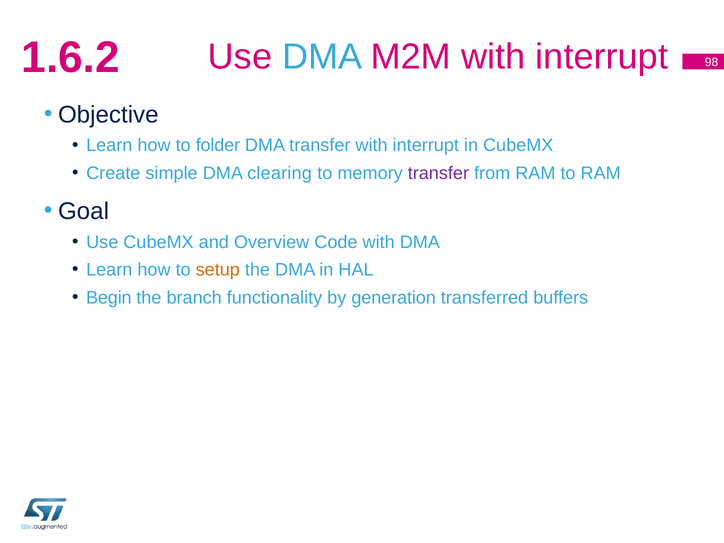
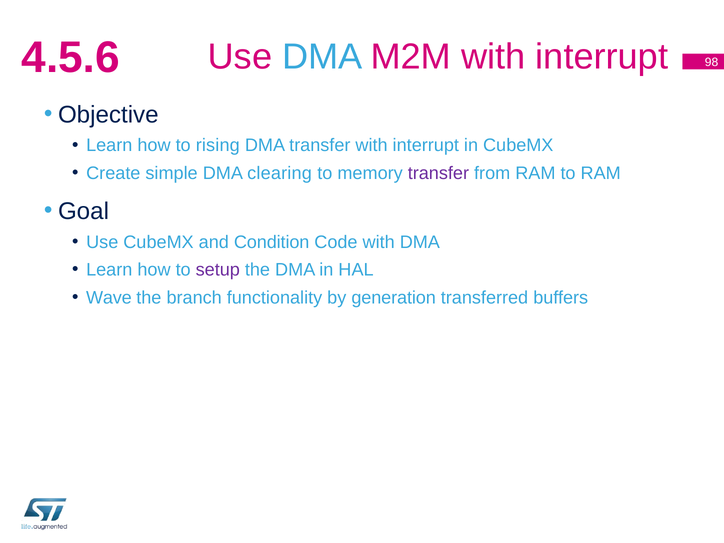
1.6.2: 1.6.2 -> 4.5.6 (71, 58)
folder: folder -> rising (218, 145)
Overview: Overview -> Condition (272, 242)
setup colour: orange -> purple (218, 270)
Begin: Begin -> Wave (109, 298)
